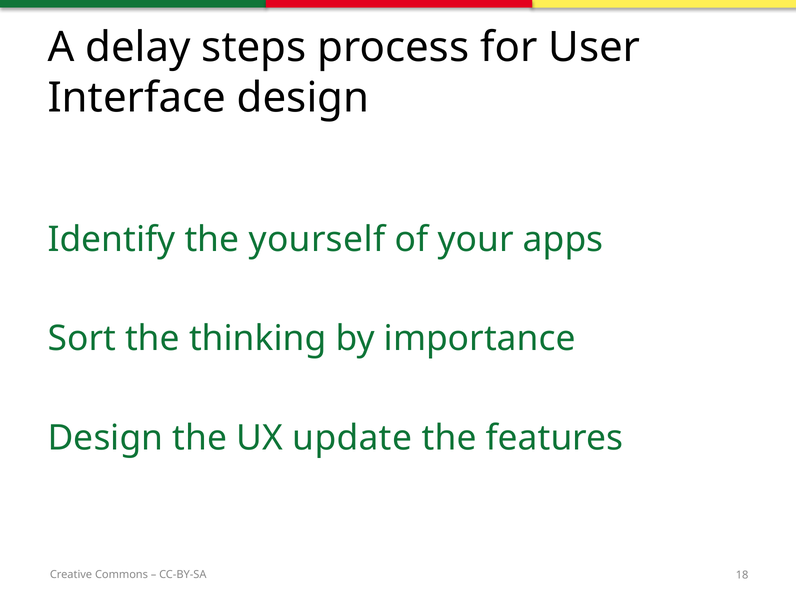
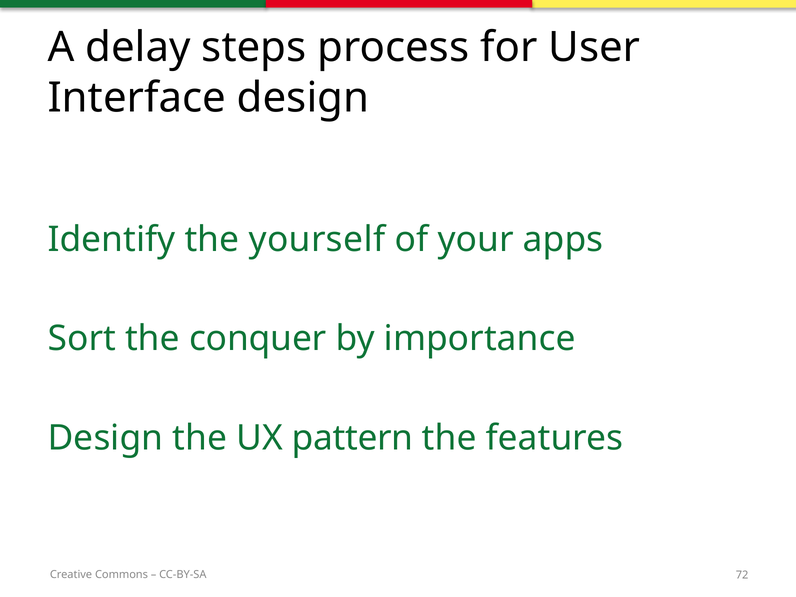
thinking: thinking -> conquer (258, 339)
update: update -> pattern (353, 438)
18: 18 -> 72 (742, 575)
